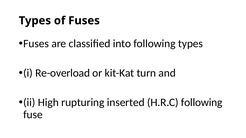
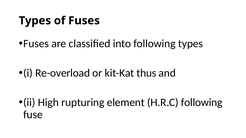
turn: turn -> thus (146, 73)
inserted: inserted -> element (126, 103)
